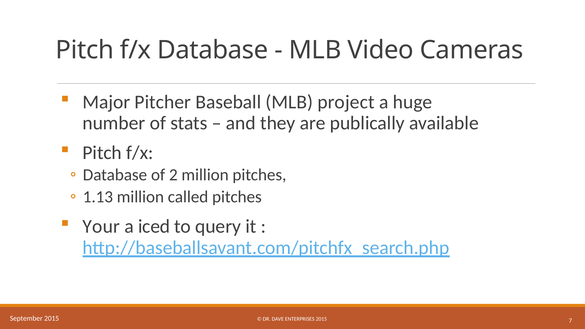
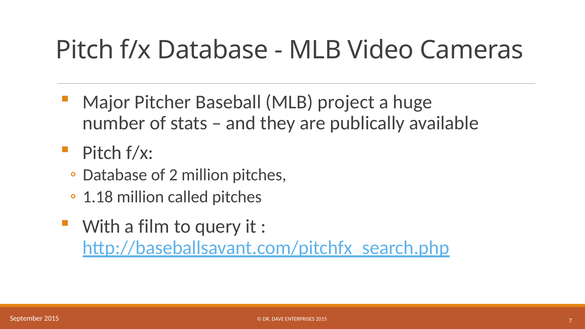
1.13: 1.13 -> 1.18 (98, 197)
Your: Your -> With (101, 227)
iced: iced -> film (154, 227)
